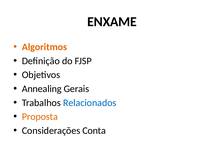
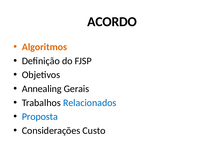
ENXAME: ENXAME -> ACORDO (112, 22)
Proposta colour: orange -> blue (40, 117)
Conta: Conta -> Custo (94, 131)
